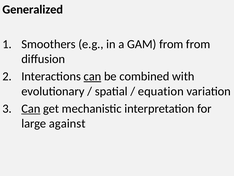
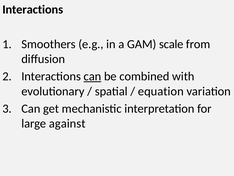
Generalized: Generalized -> Interactions (33, 9)
GAM from: from -> scale (171, 44)
Can underline: present -> none (31, 108)
